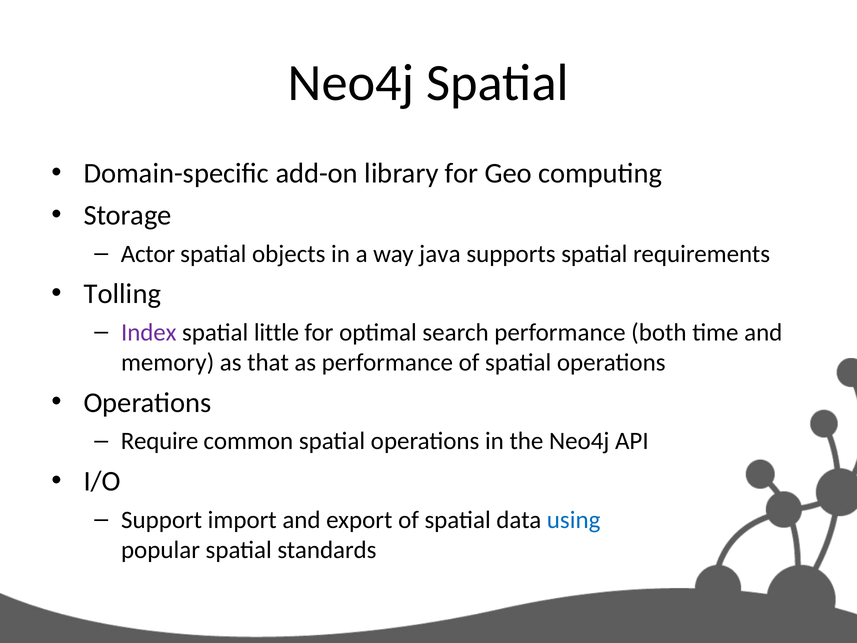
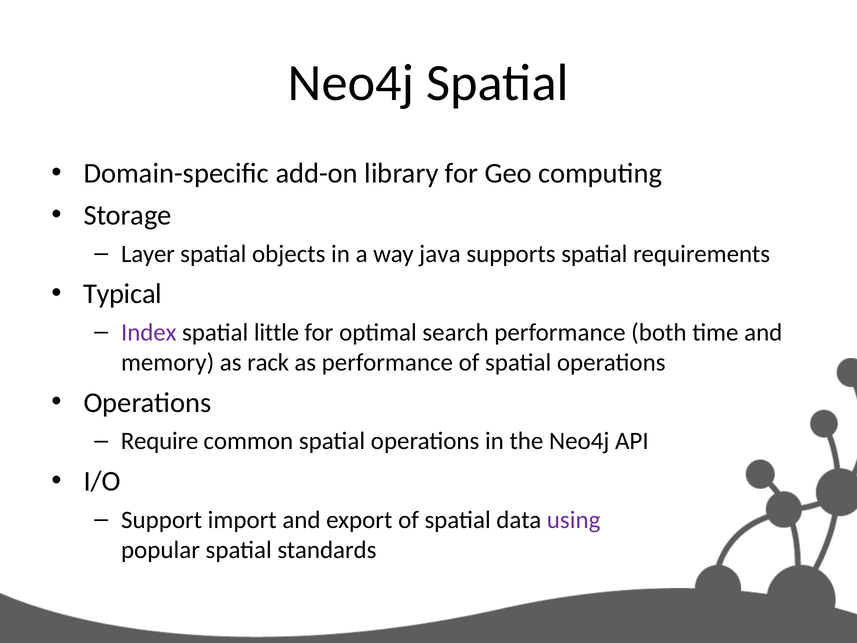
Actor: Actor -> Layer (148, 254)
Tolling: Tolling -> Typical (122, 294)
that: that -> rack (268, 362)
using colour: blue -> purple (574, 520)
